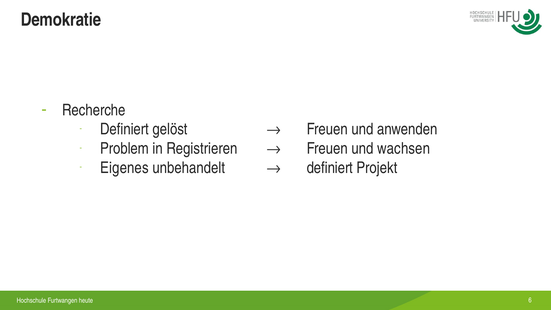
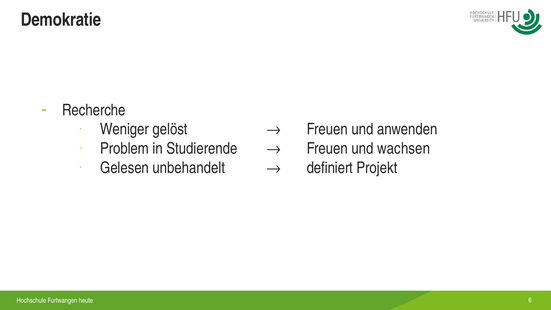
Definiert: Definiert -> Weniger (125, 129)
Registrieren: Registrieren -> Studierende (202, 149)
Eigenes: Eigenes -> Gelesen (125, 168)
